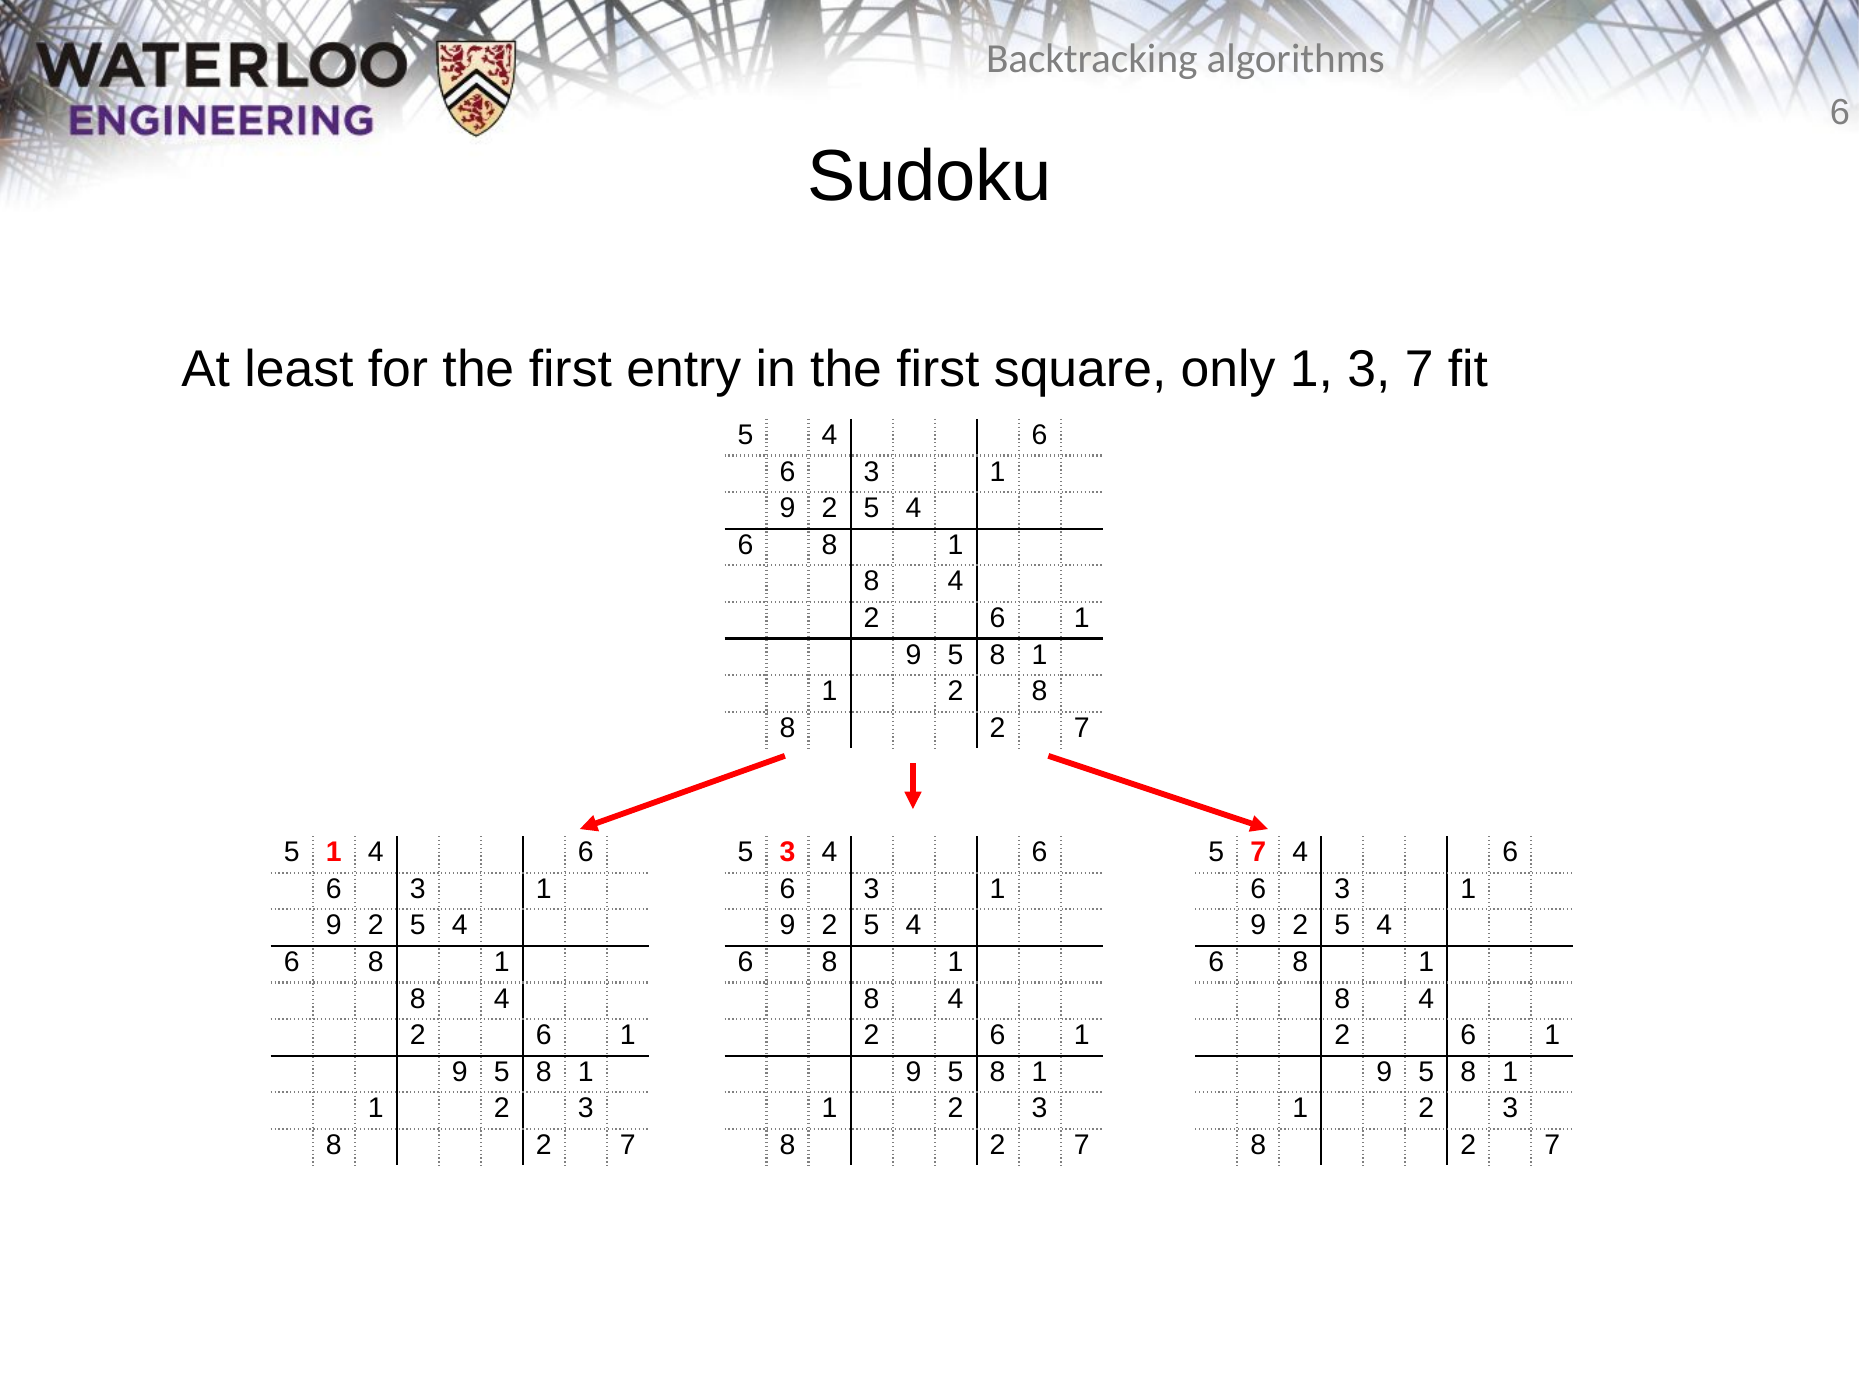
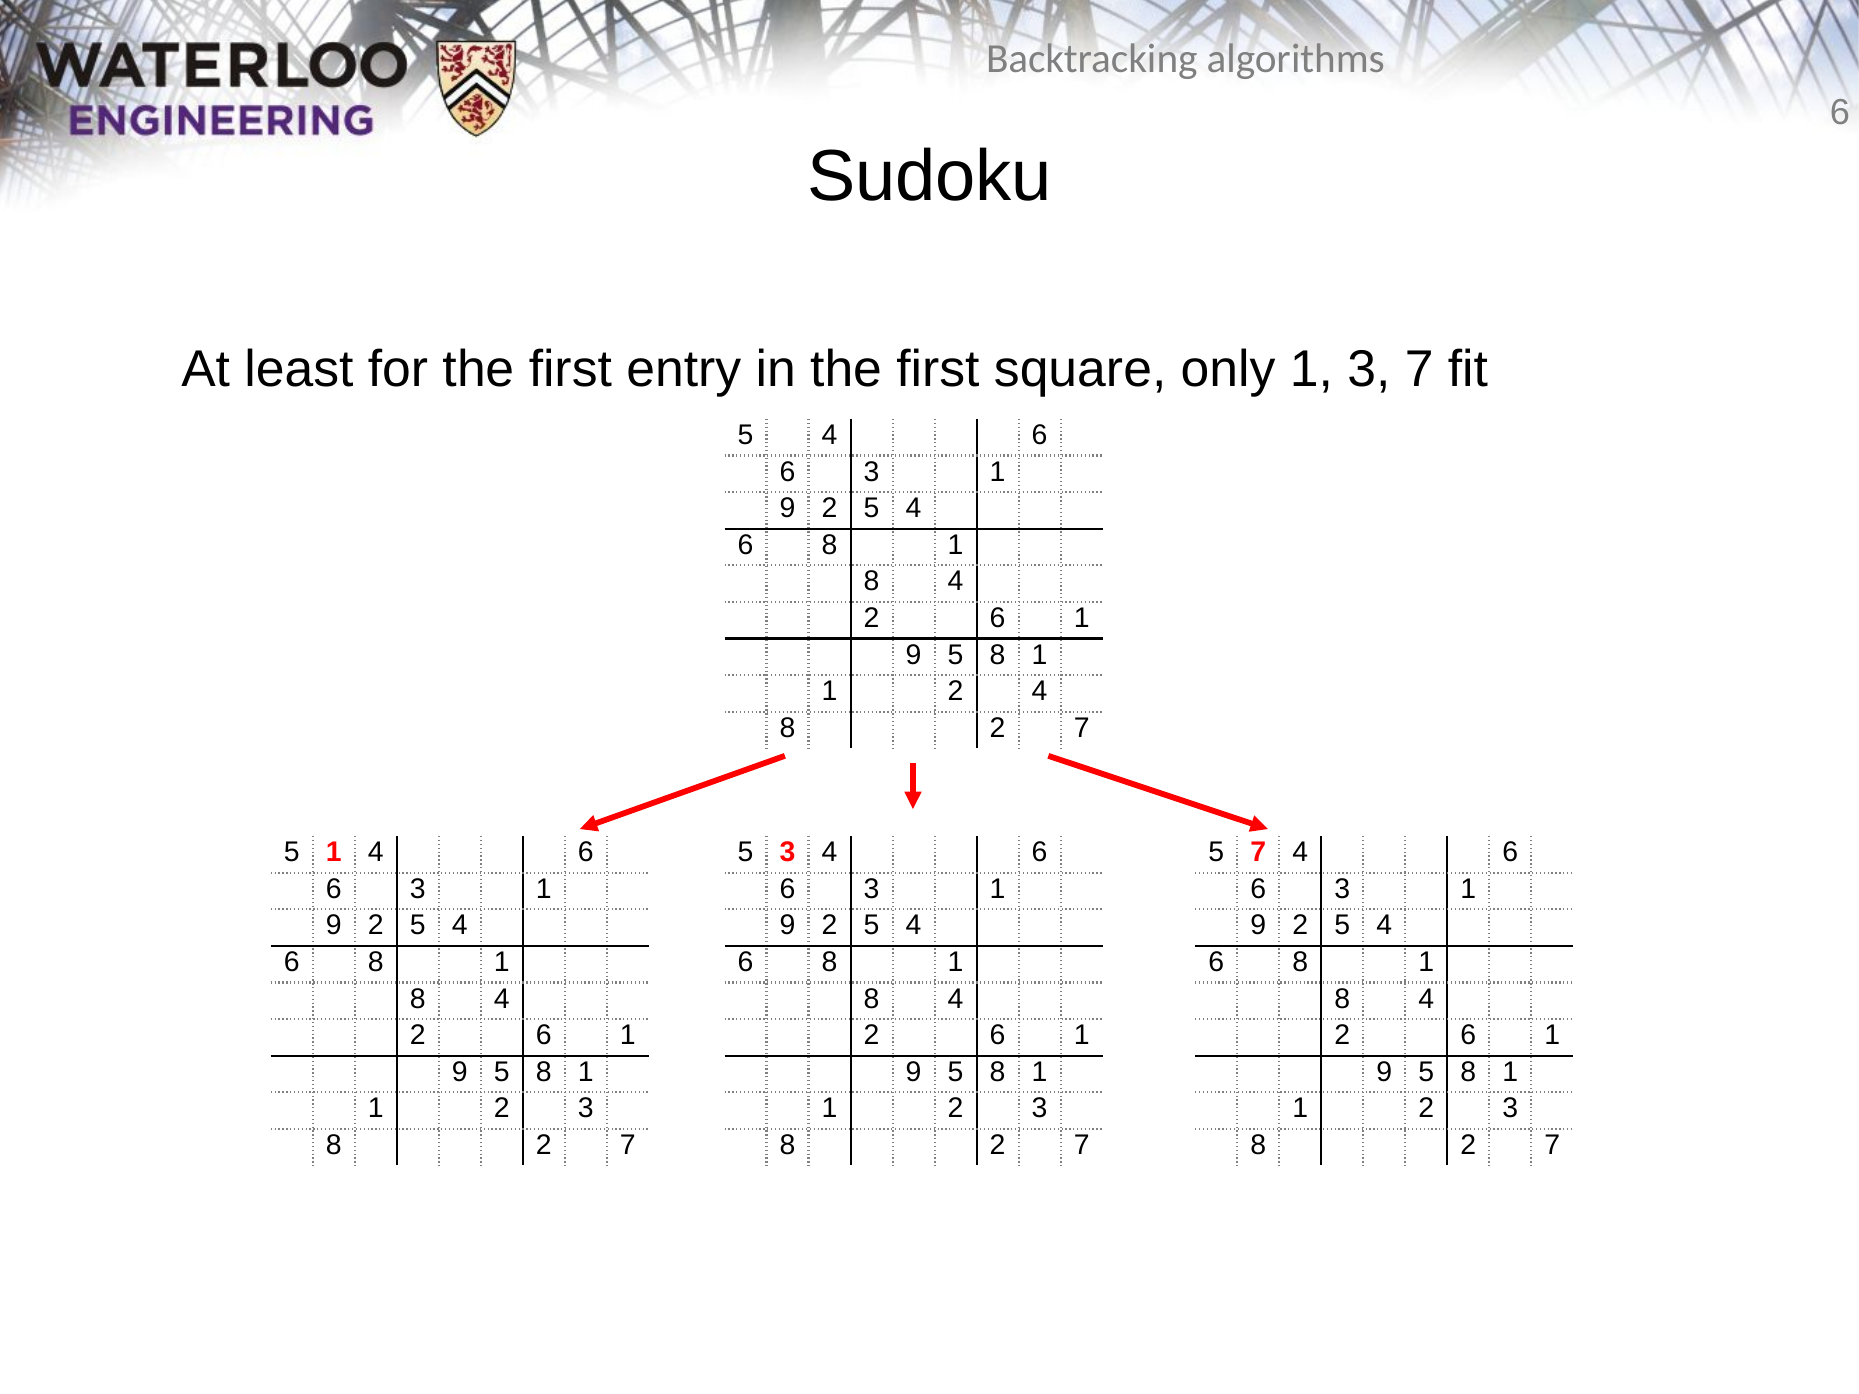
2 8: 8 -> 4 (1040, 691)
